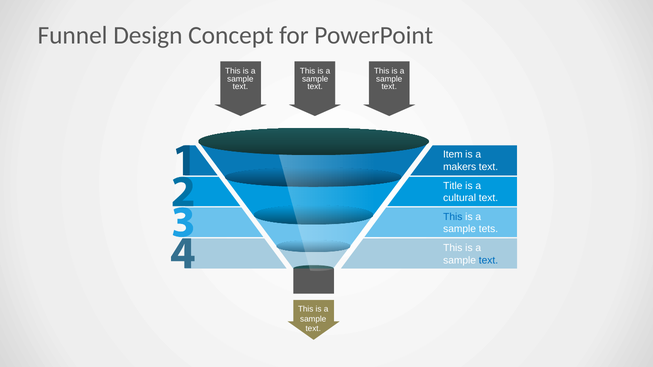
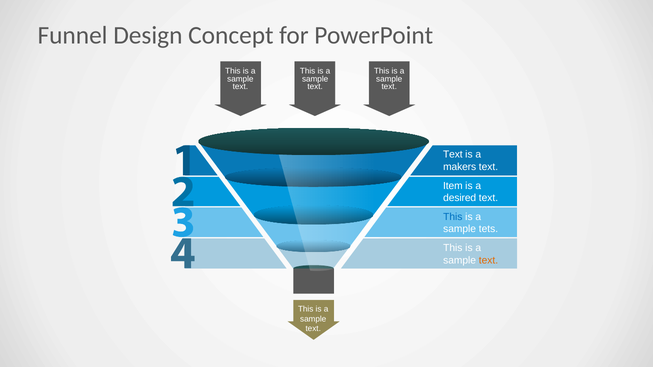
Item: Item -> Text (453, 155)
Title: Title -> Item (453, 186)
cultural: cultural -> desired (460, 198)
text colour: blue -> orange (488, 260)
